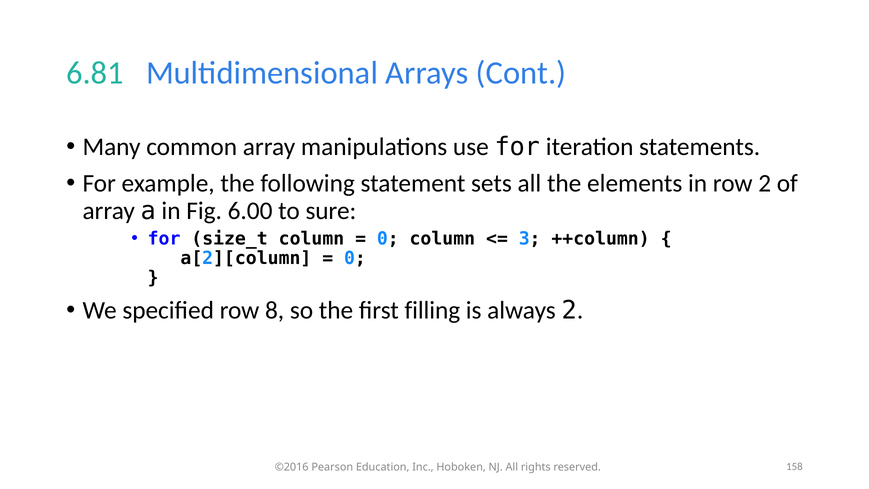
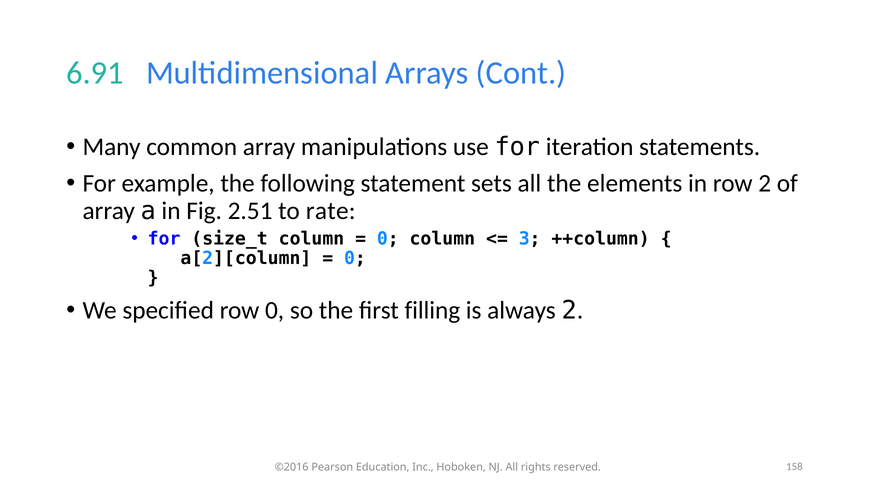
6.81: 6.81 -> 6.91 (95, 73)
6.00: 6.00 -> 2.51 (250, 211)
sure: sure -> rate (331, 211)
row 8: 8 -> 0 (275, 310)
